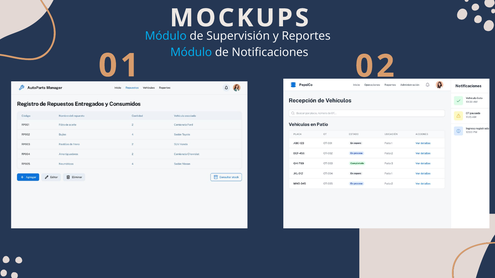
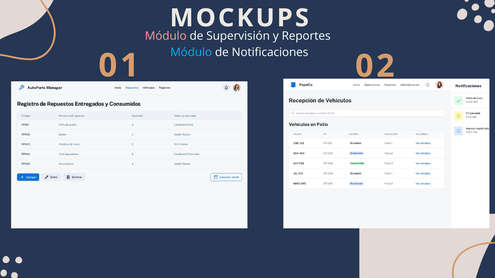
Módulo colour: light blue -> pink (166, 36)
